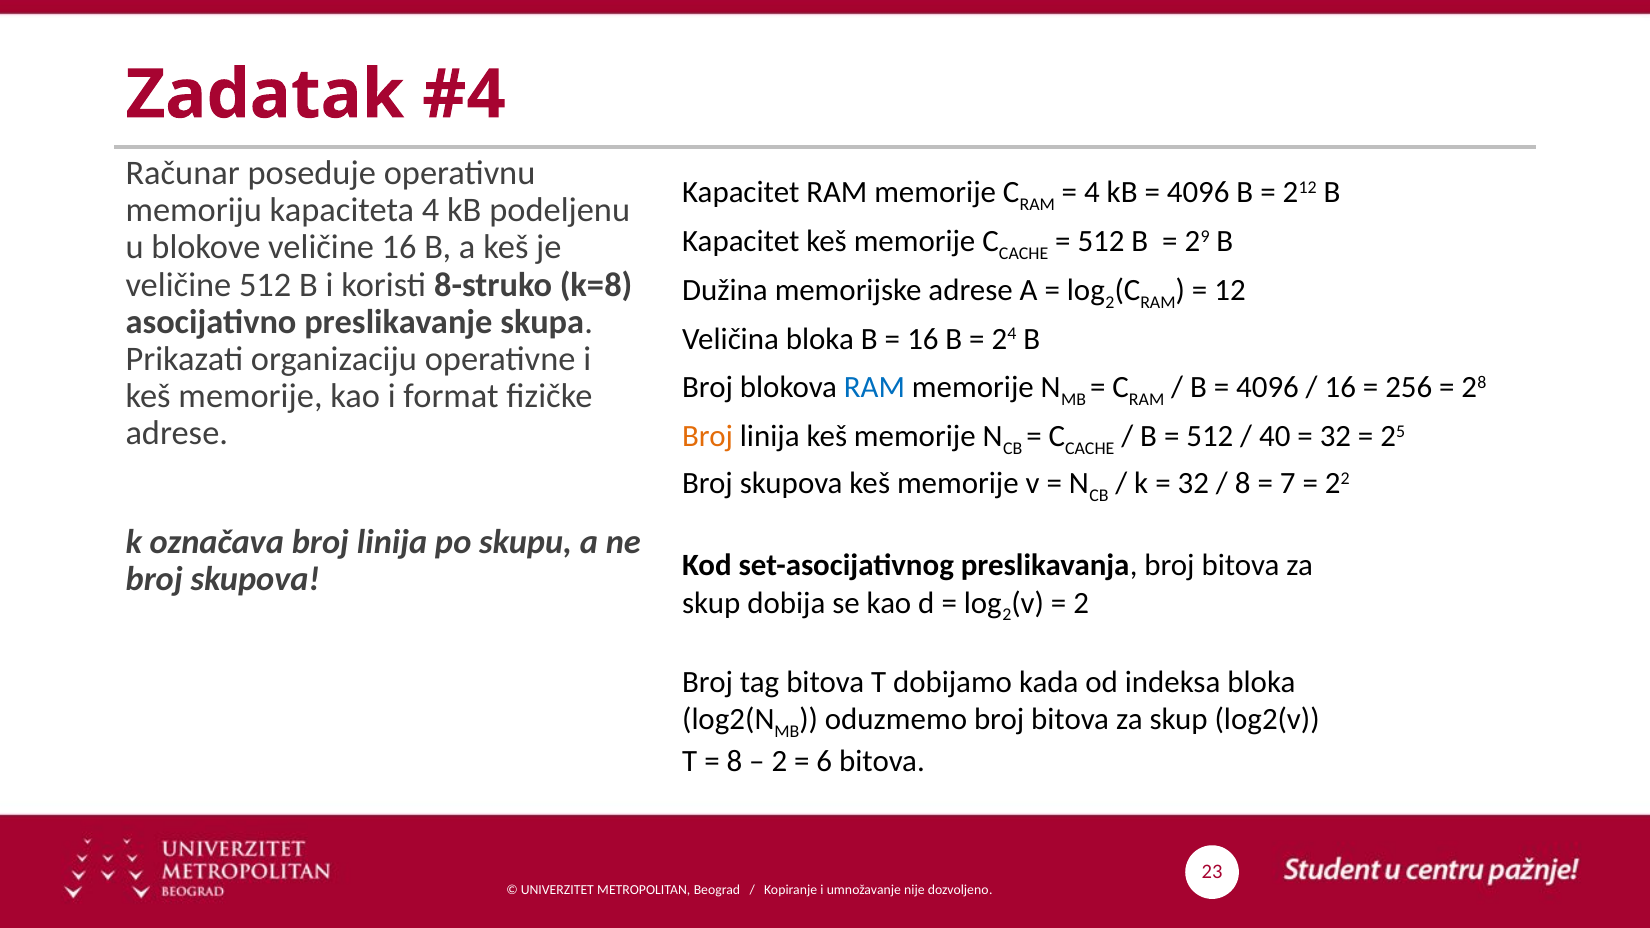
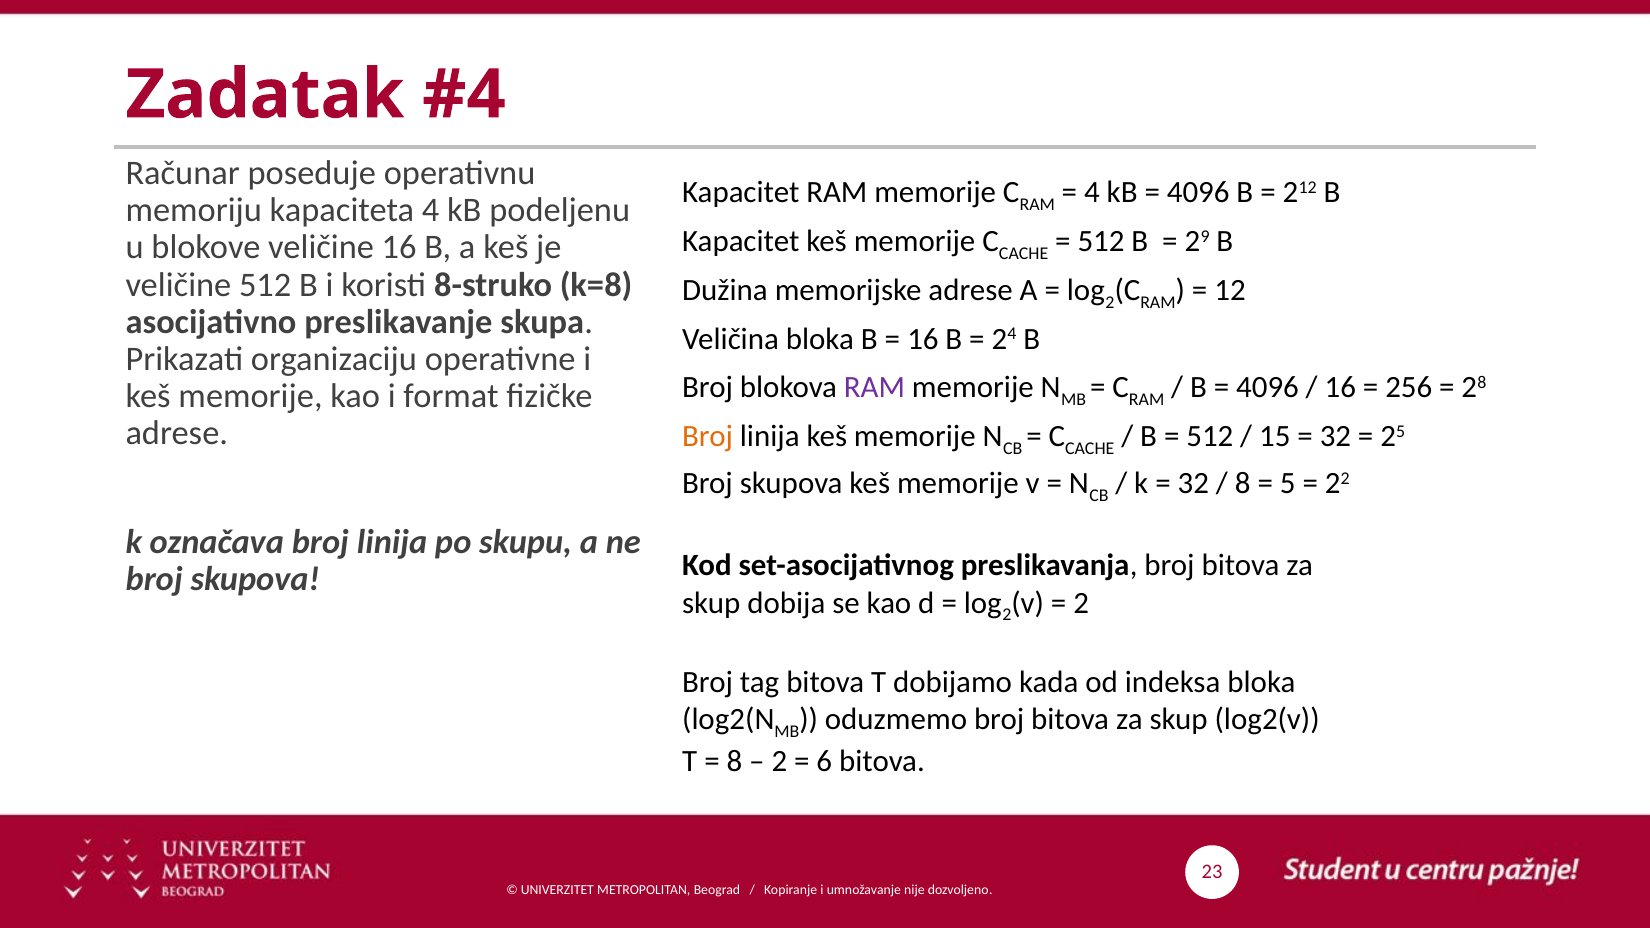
RAM colour: blue -> purple (875, 388)
40: 40 -> 15 (1275, 436)
7: 7 -> 5 (1288, 484)
